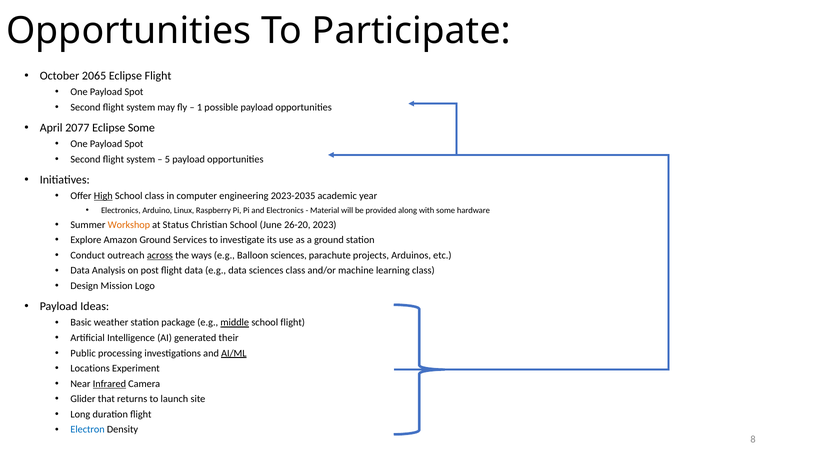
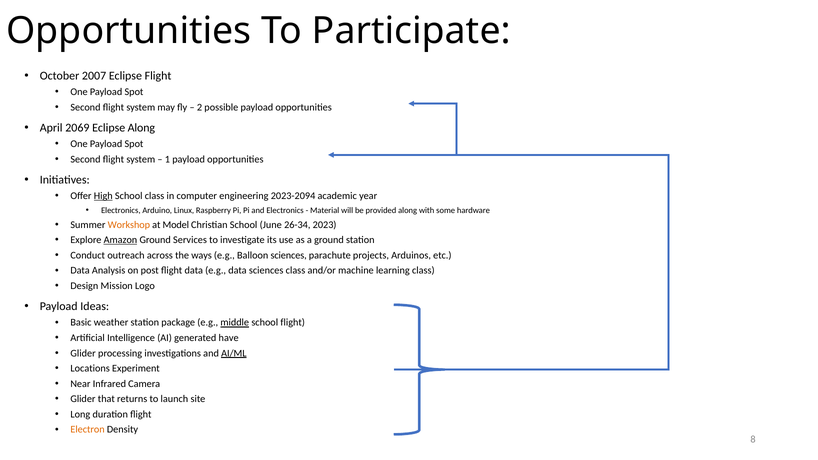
2065: 2065 -> 2007 (94, 76)
1: 1 -> 2 (199, 107)
2077: 2077 -> 2069 (77, 128)
Eclipse Some: Some -> Along (141, 128)
5: 5 -> 1 (167, 159)
2023-2035: 2023-2035 -> 2023-2094 (293, 196)
Status: Status -> Model (176, 225)
26-20: 26-20 -> 26-34 (297, 225)
Amazon underline: none -> present (120, 240)
across underline: present -> none (160, 255)
their: their -> have (229, 338)
Public: Public -> Glider (83, 353)
Infrared underline: present -> none (109, 384)
Electron colour: blue -> orange (88, 430)
